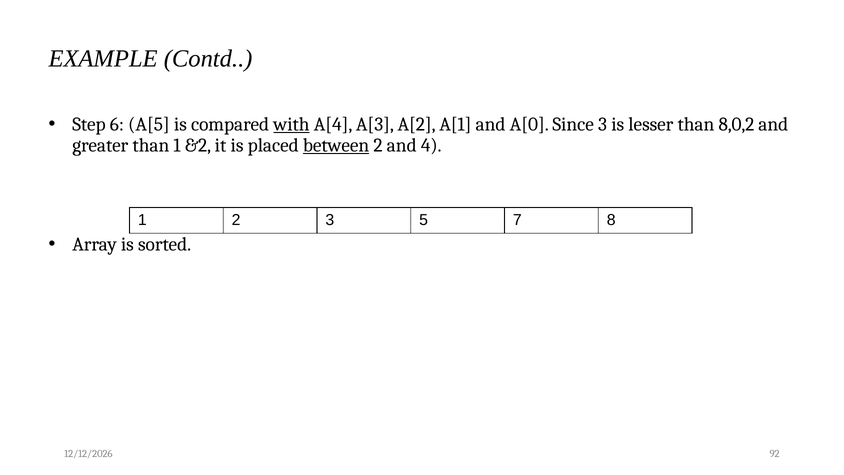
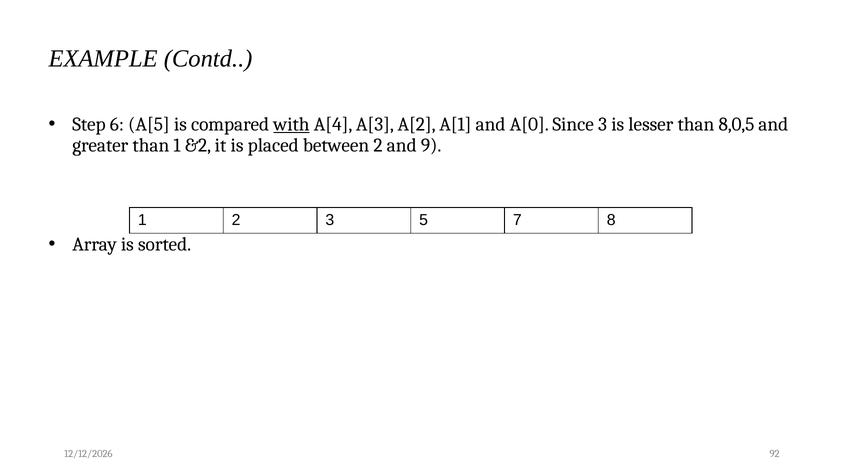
8,0,2: 8,0,2 -> 8,0,5 (736, 124)
between underline: present -> none (336, 145)
4: 4 -> 9 (431, 145)
